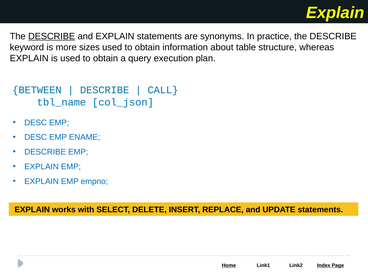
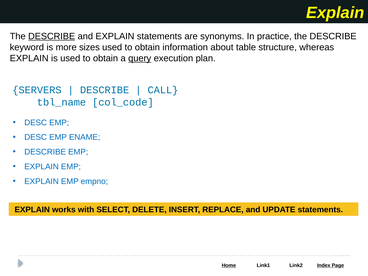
query underline: none -> present (140, 58)
BETWEEN: BETWEEN -> SERVERS (37, 90)
col_json: col_json -> col_code (123, 102)
